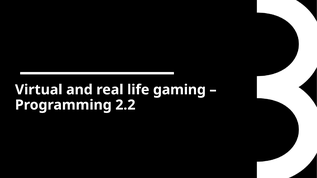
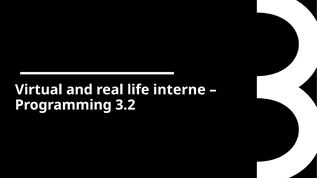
gaming: gaming -> interne (179, 90)
2.2: 2.2 -> 3.2 (125, 105)
